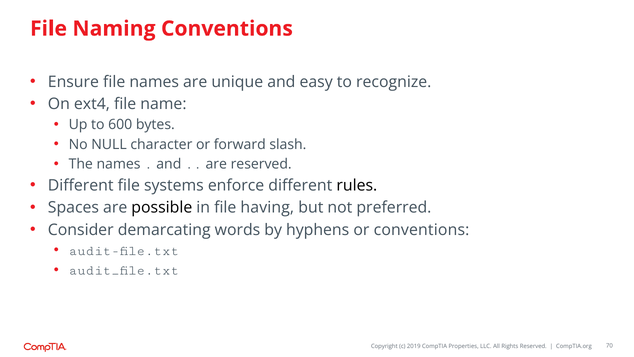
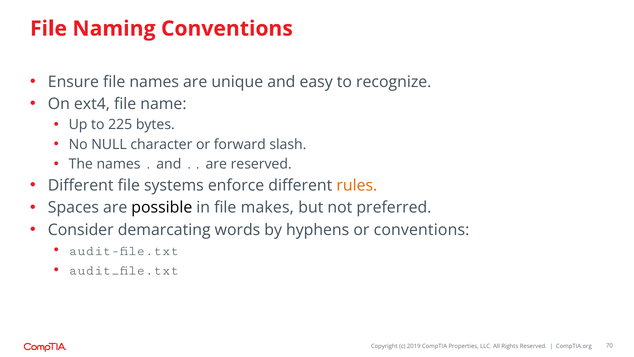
600: 600 -> 225 (120, 125)
rules colour: black -> orange (357, 185)
having: having -> makes (267, 207)
